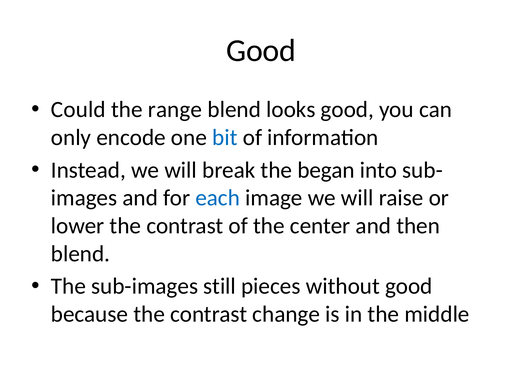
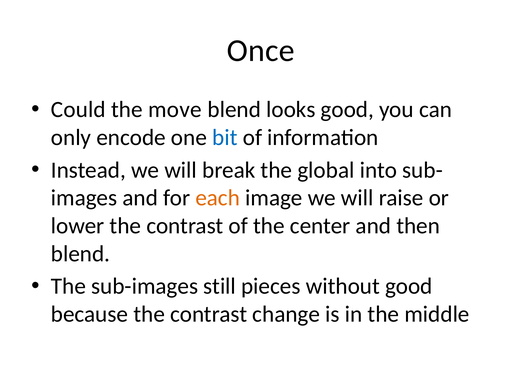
Good: Good -> Once (261, 51)
range: range -> move (175, 110)
began: began -> global (326, 170)
each colour: blue -> orange (218, 198)
